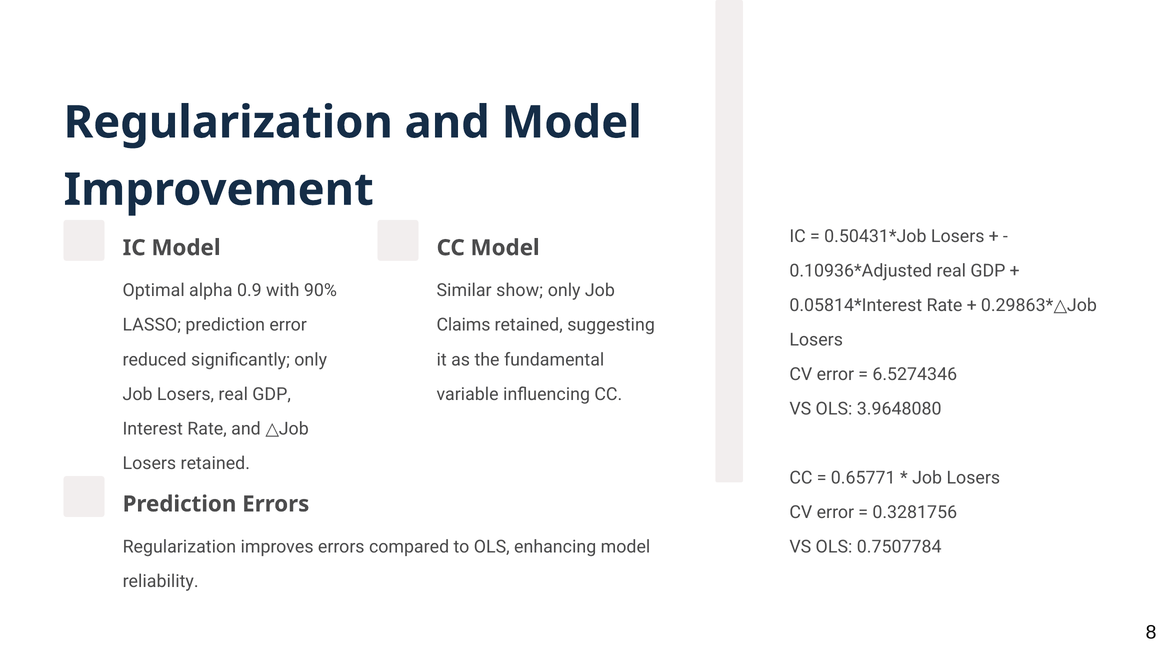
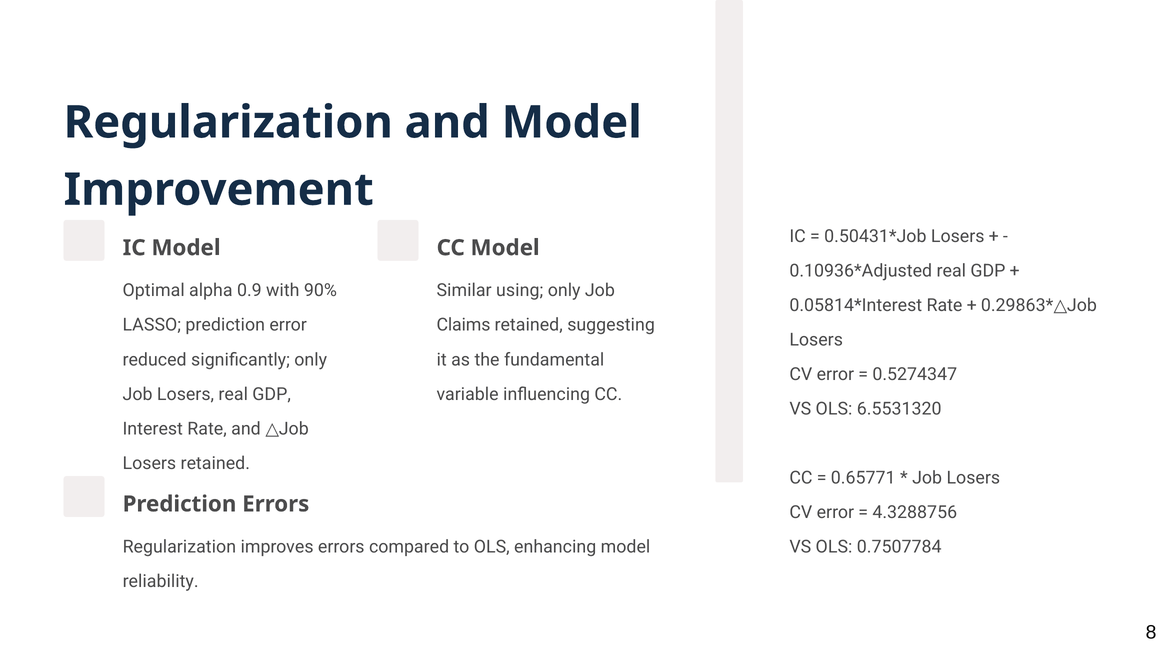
show: show -> using (520, 291)
6.5274346: 6.5274346 -> 0.5274347 (915, 374)
3.9648080: 3.9648080 -> 6.5531320 (899, 409)
0.3281756: 0.3281756 -> 4.3288756 (915, 513)
